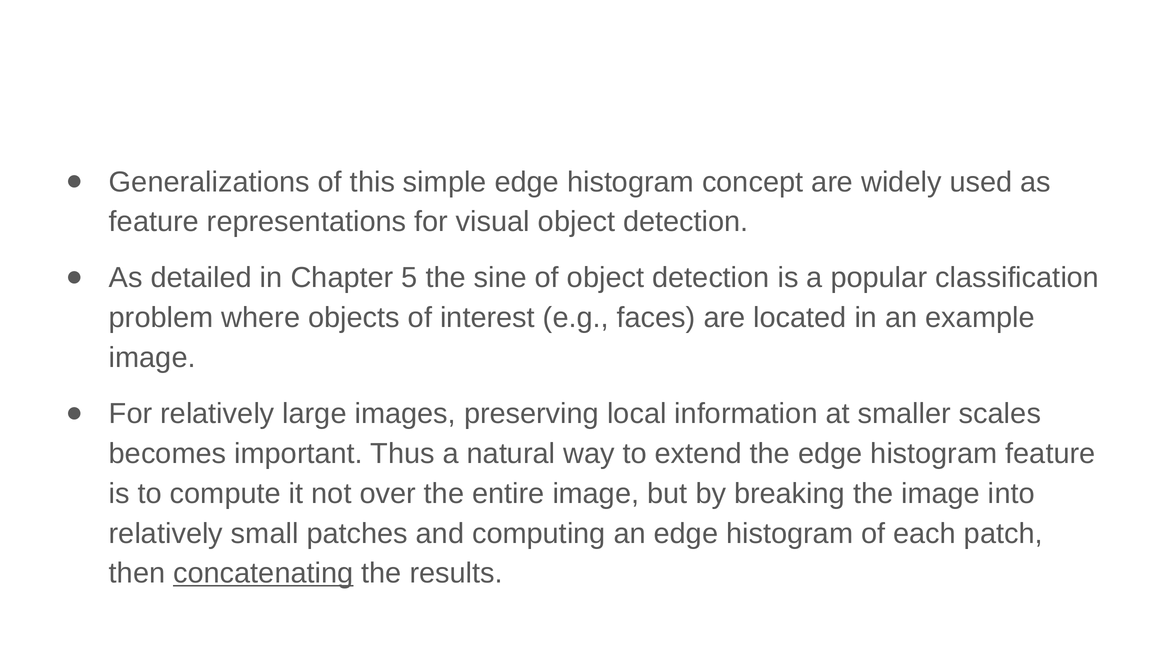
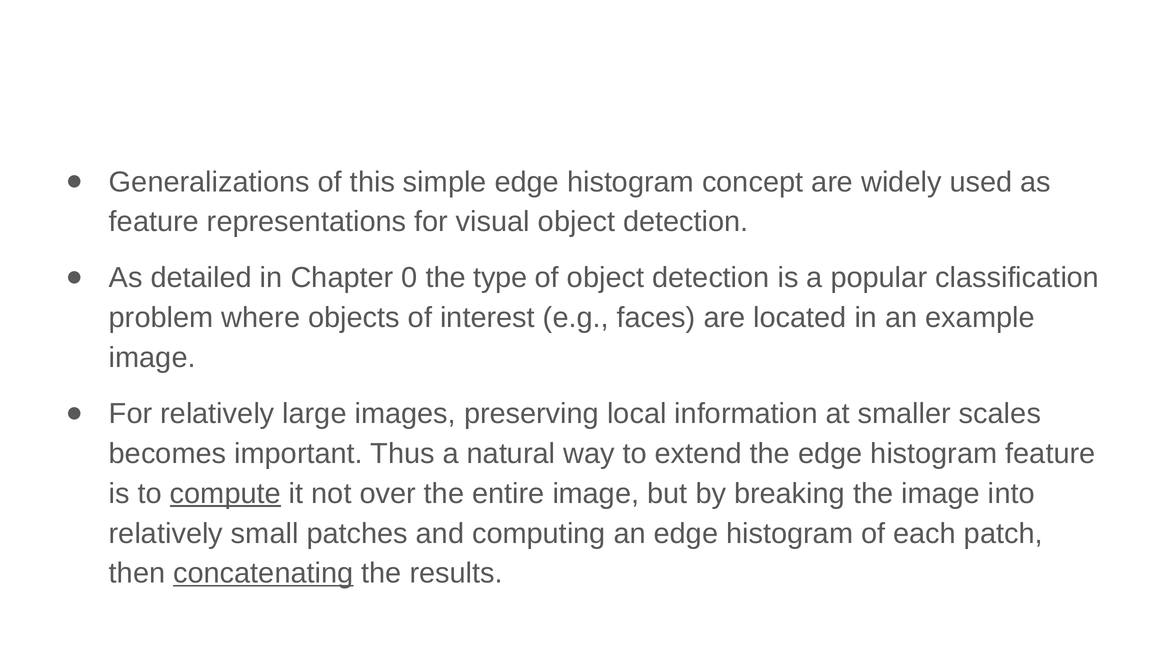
5: 5 -> 0 (409, 278)
sine: sine -> type (500, 278)
compute underline: none -> present (225, 494)
